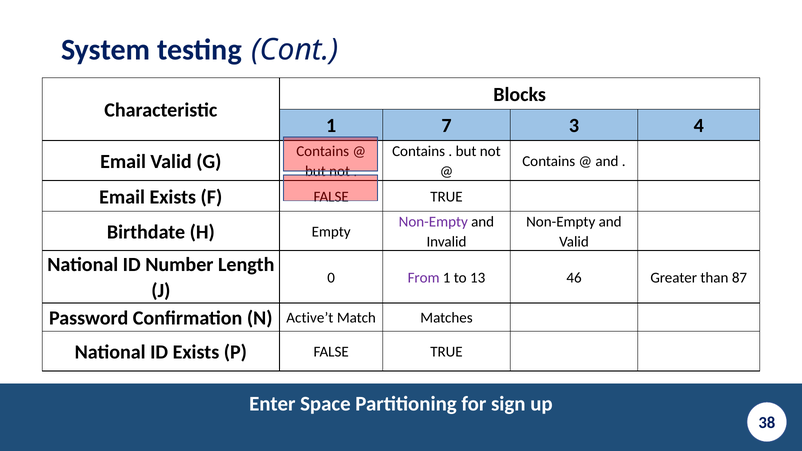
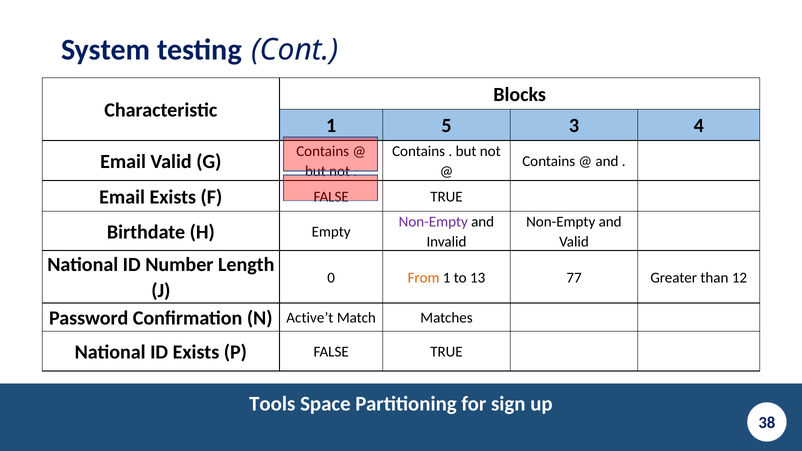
7: 7 -> 5 (447, 126)
From colour: purple -> orange (424, 278)
46: 46 -> 77 (574, 278)
87: 87 -> 12 (739, 278)
Enter: Enter -> Tools (272, 404)
